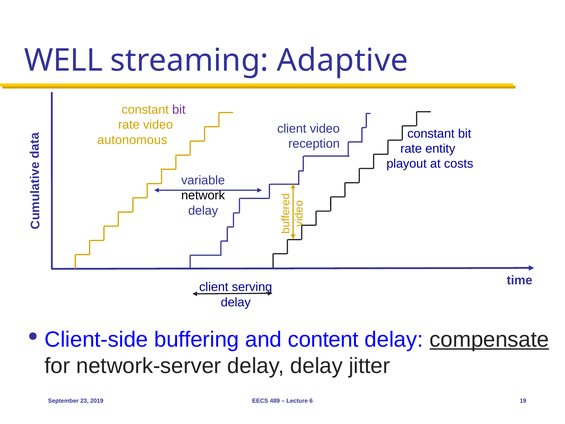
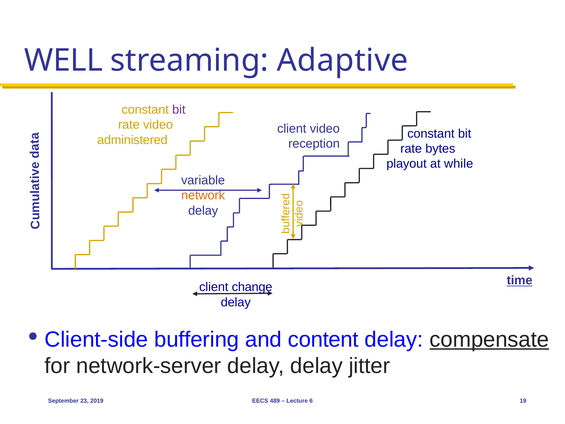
autonomous: autonomous -> administered (132, 140)
entity: entity -> bytes (440, 149)
costs: costs -> while (459, 164)
network colour: black -> orange (203, 195)
time underline: none -> present (520, 280)
serving: serving -> change (252, 287)
